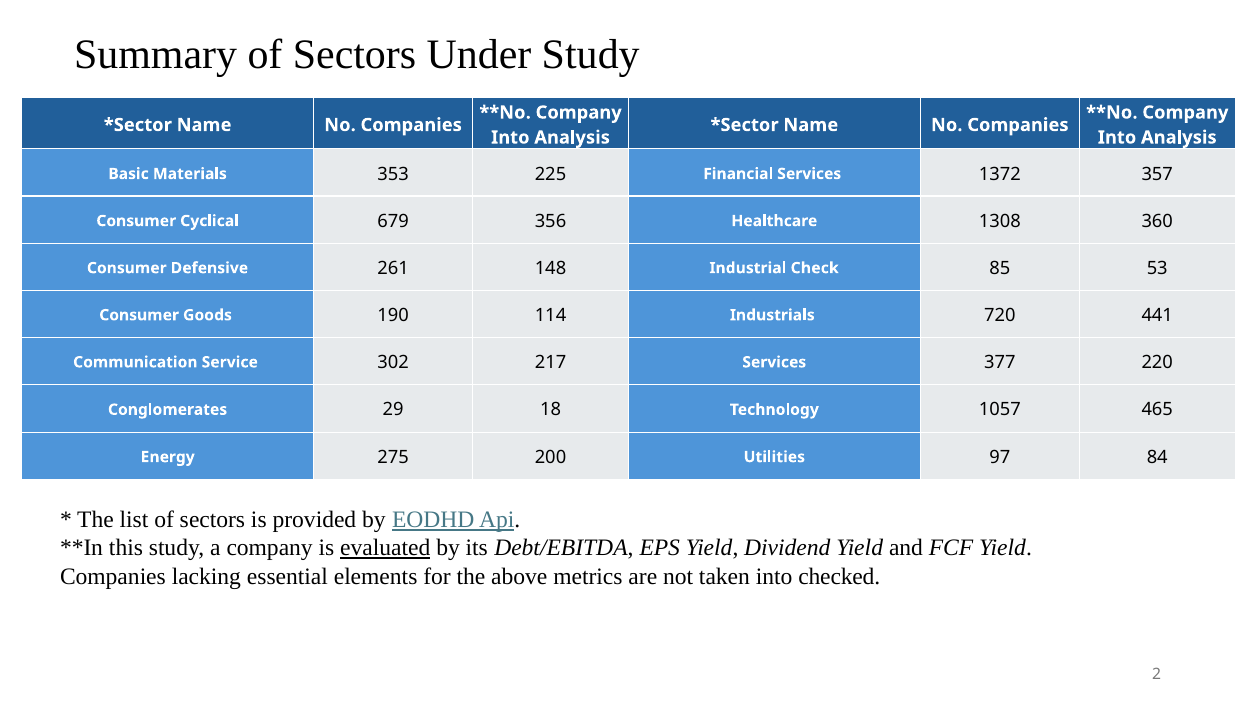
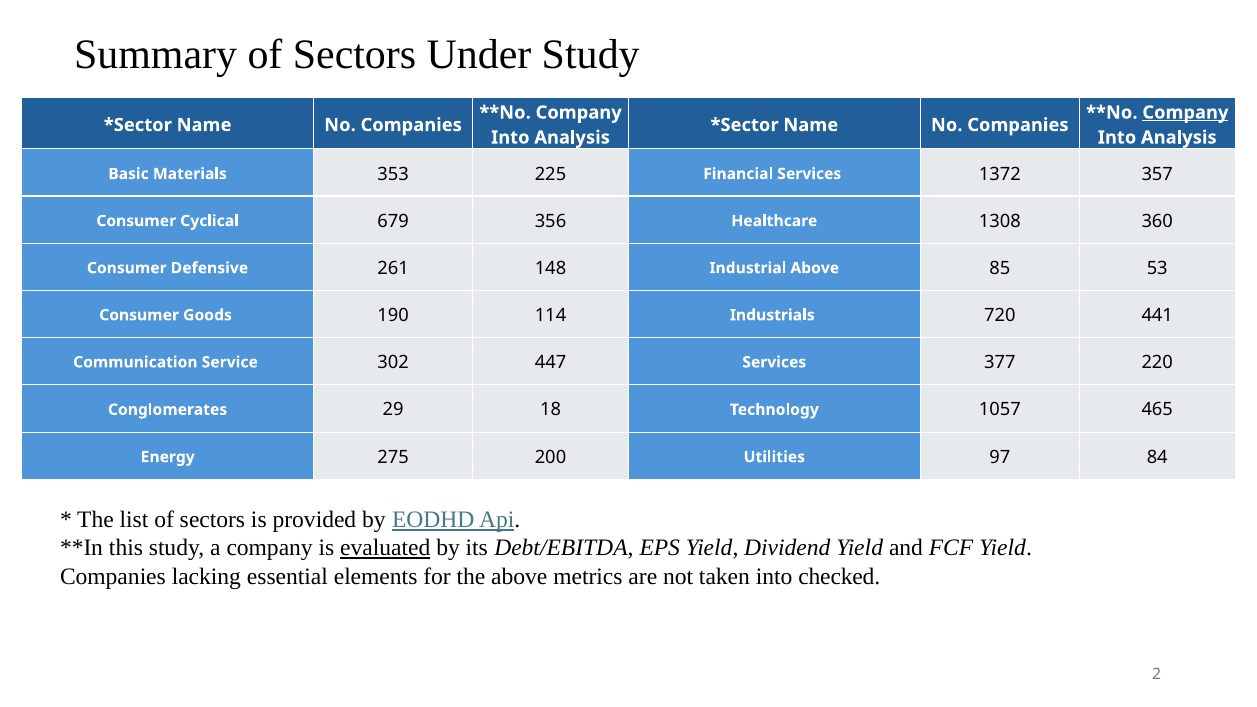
Company underline: none -> present (1185, 112)
Industrial Check: Check -> Above (815, 268)
217: 217 -> 447 (551, 362)
